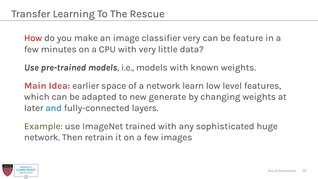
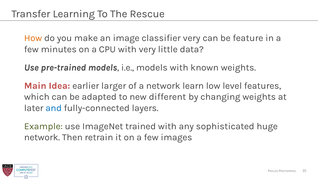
How colour: red -> orange (33, 38)
space: space -> larger (114, 86)
generate: generate -> different (167, 97)
